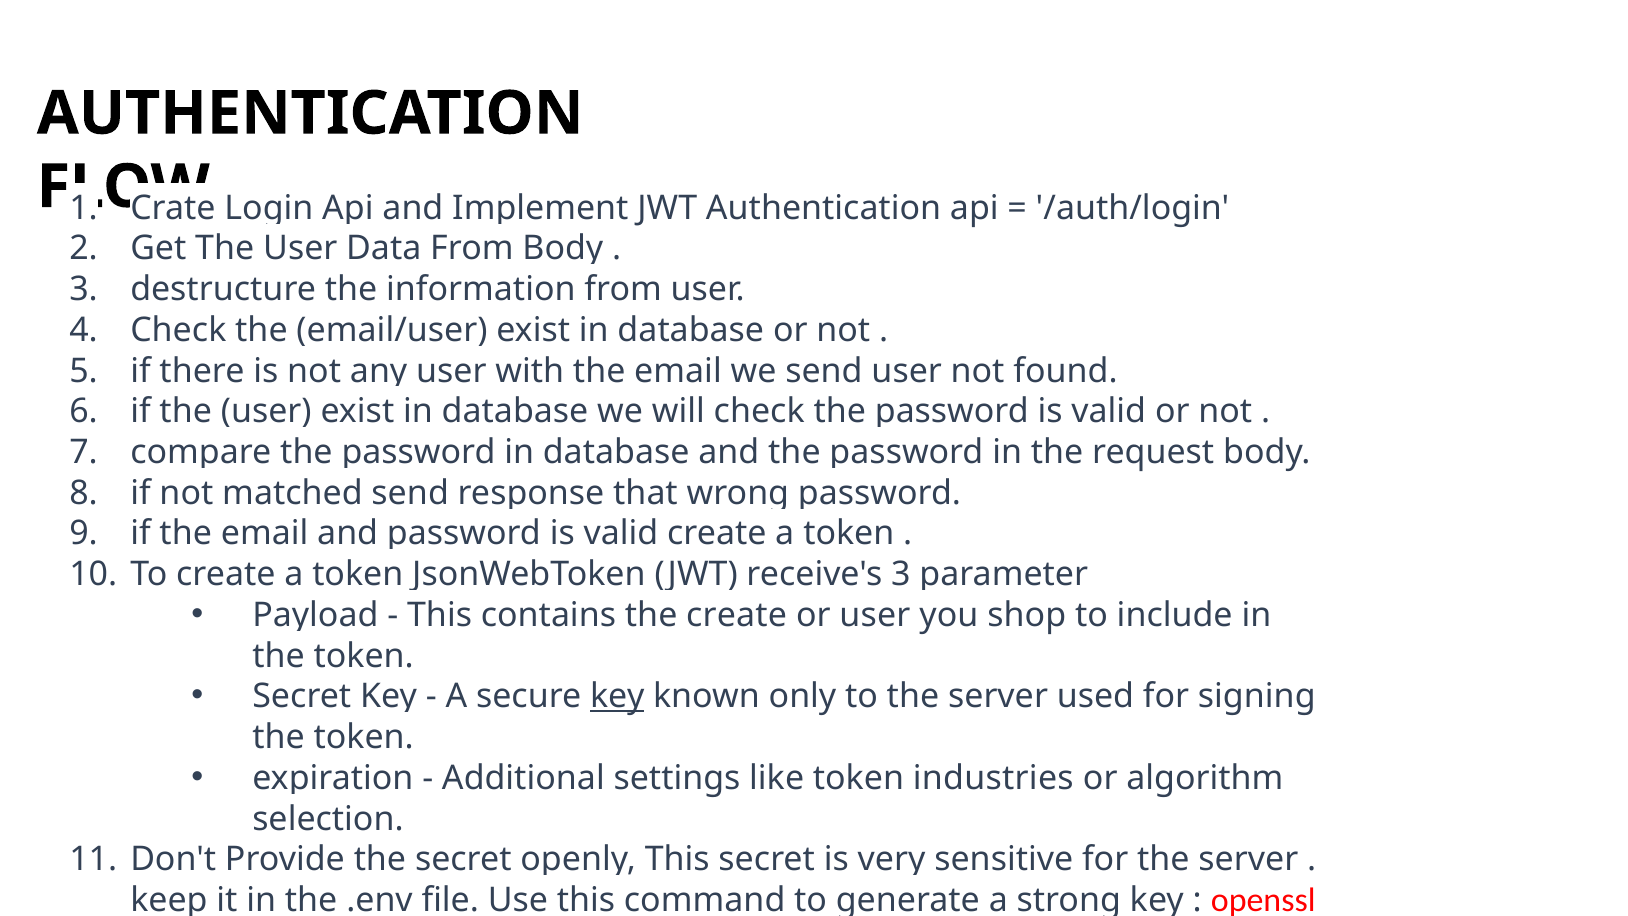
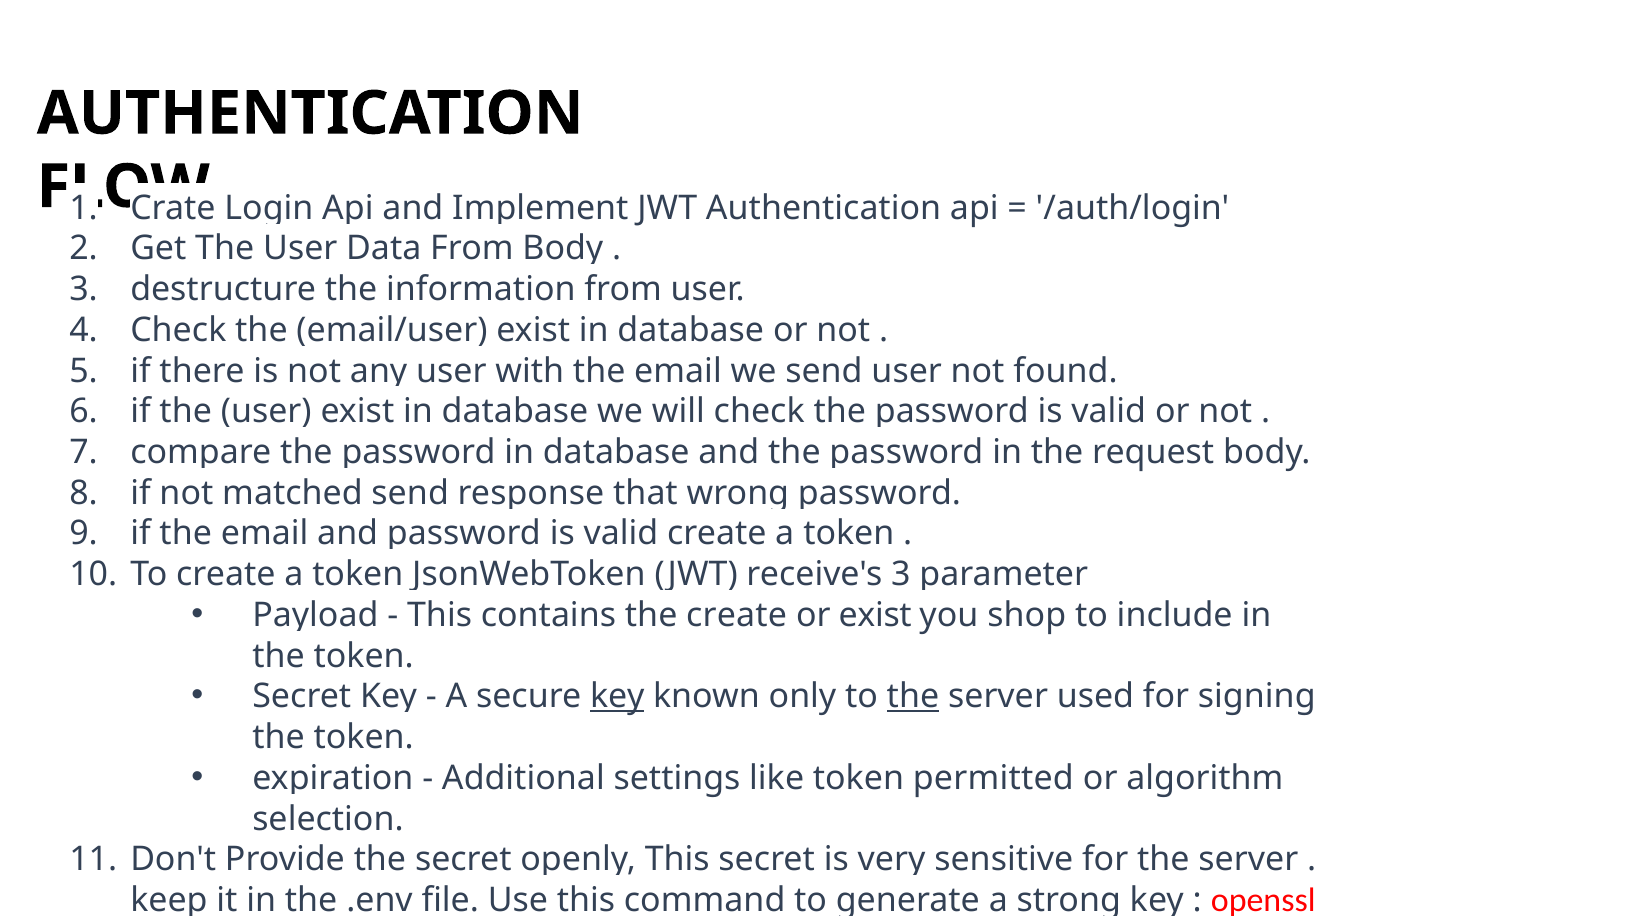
or user: user -> exist (875, 615)
the underline: none -> present (913, 696)
industries: industries -> permitted (993, 778)
